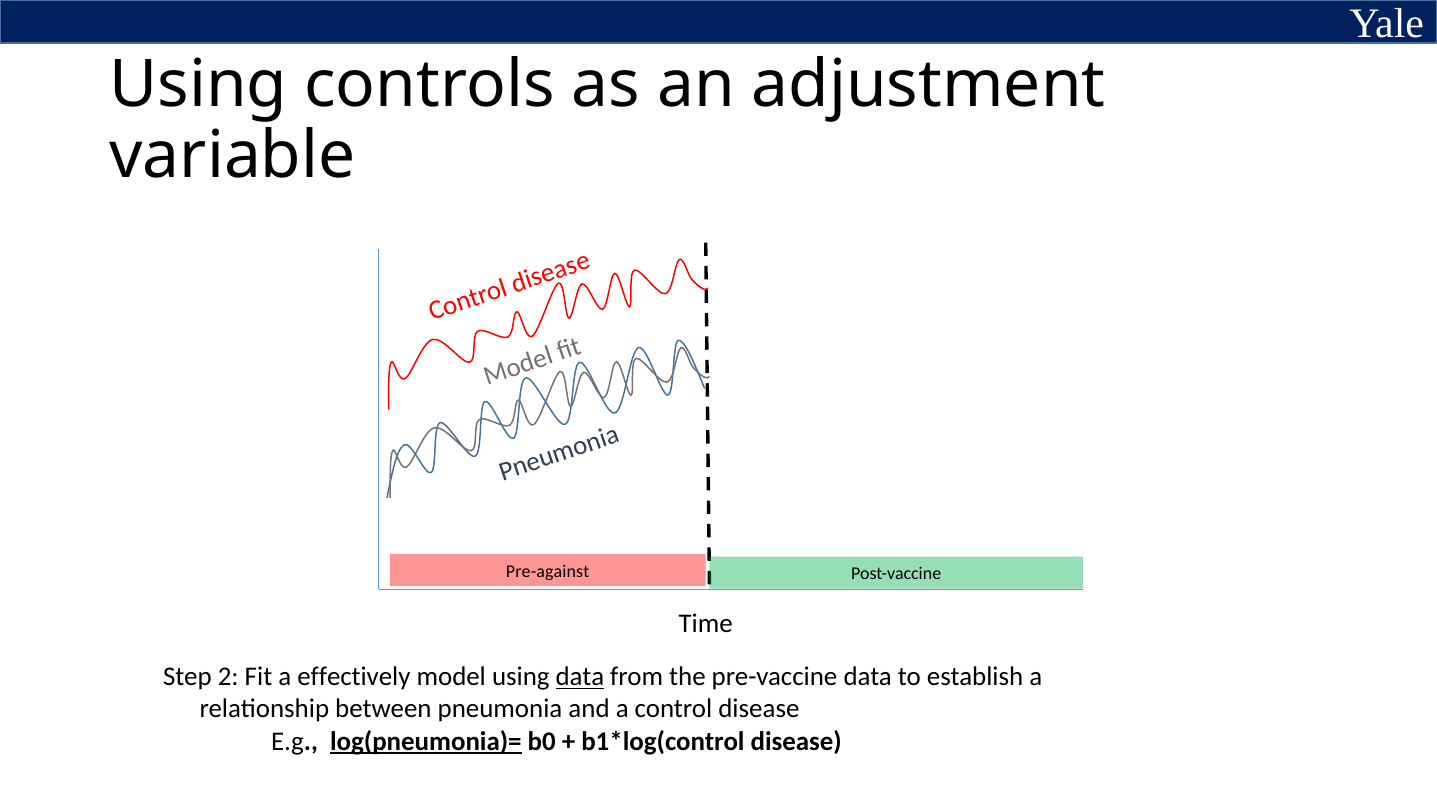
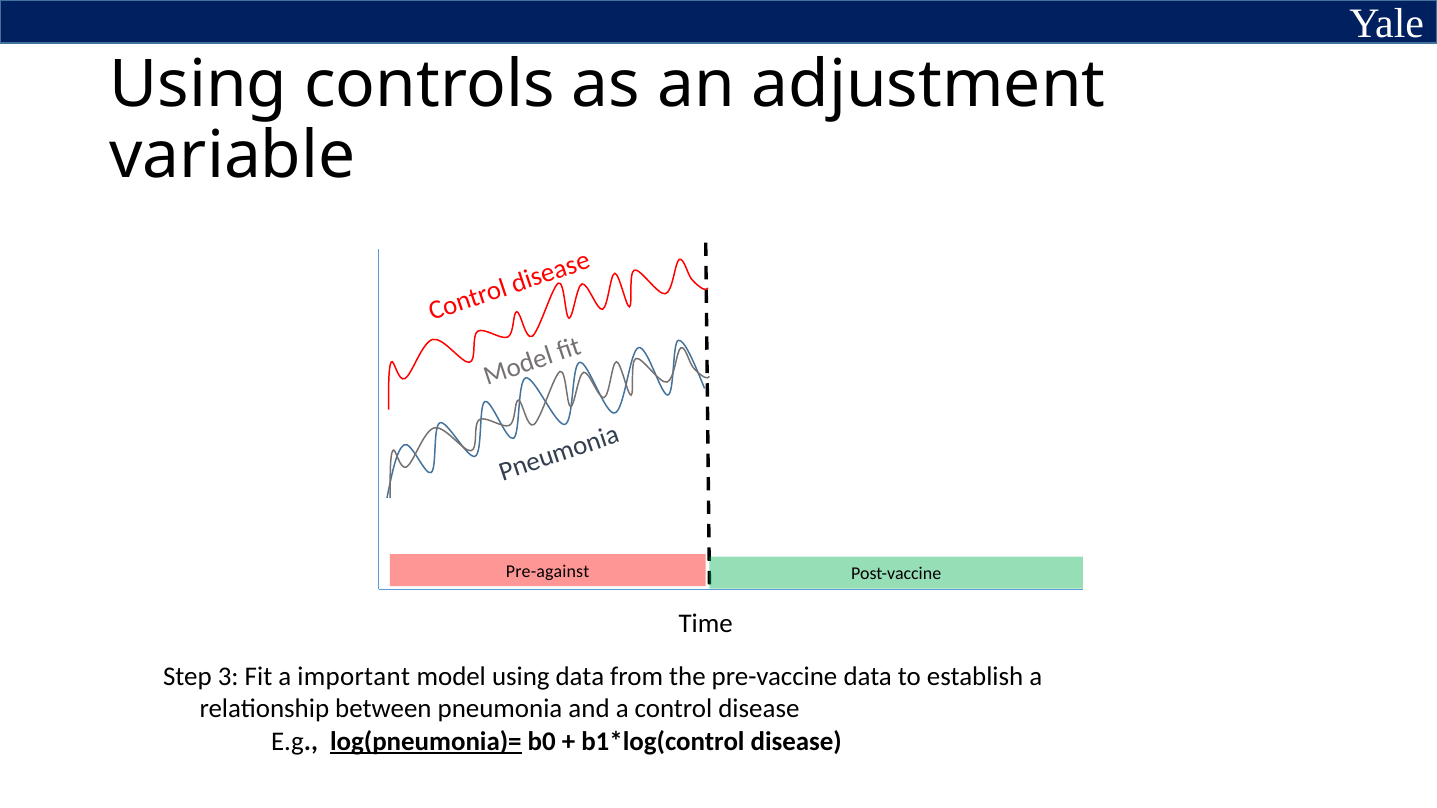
2: 2 -> 3 (228, 677)
effectively: effectively -> important (354, 677)
data underline: present -> none (580, 677)
